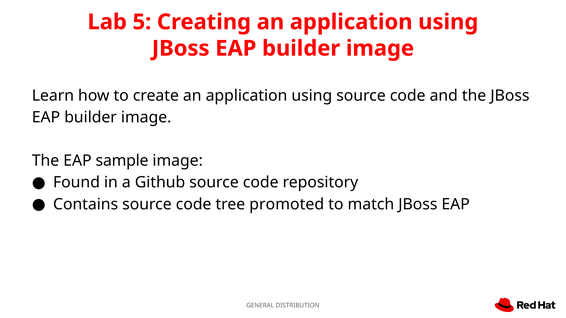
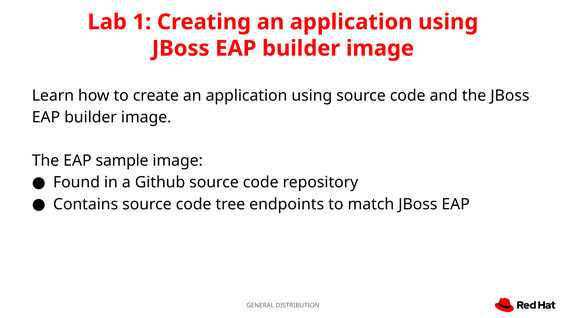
5: 5 -> 1 (142, 22)
promoted: promoted -> endpoints (287, 204)
